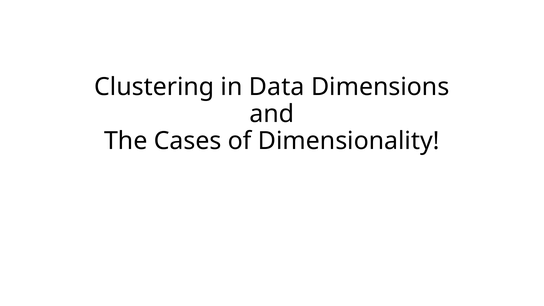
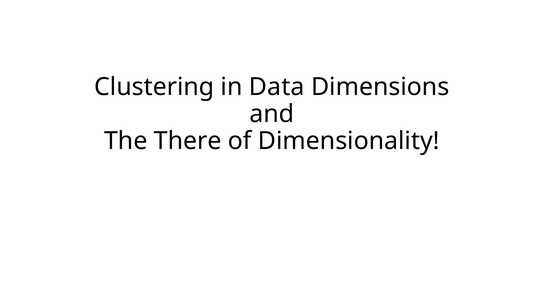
Cases: Cases -> There (188, 141)
